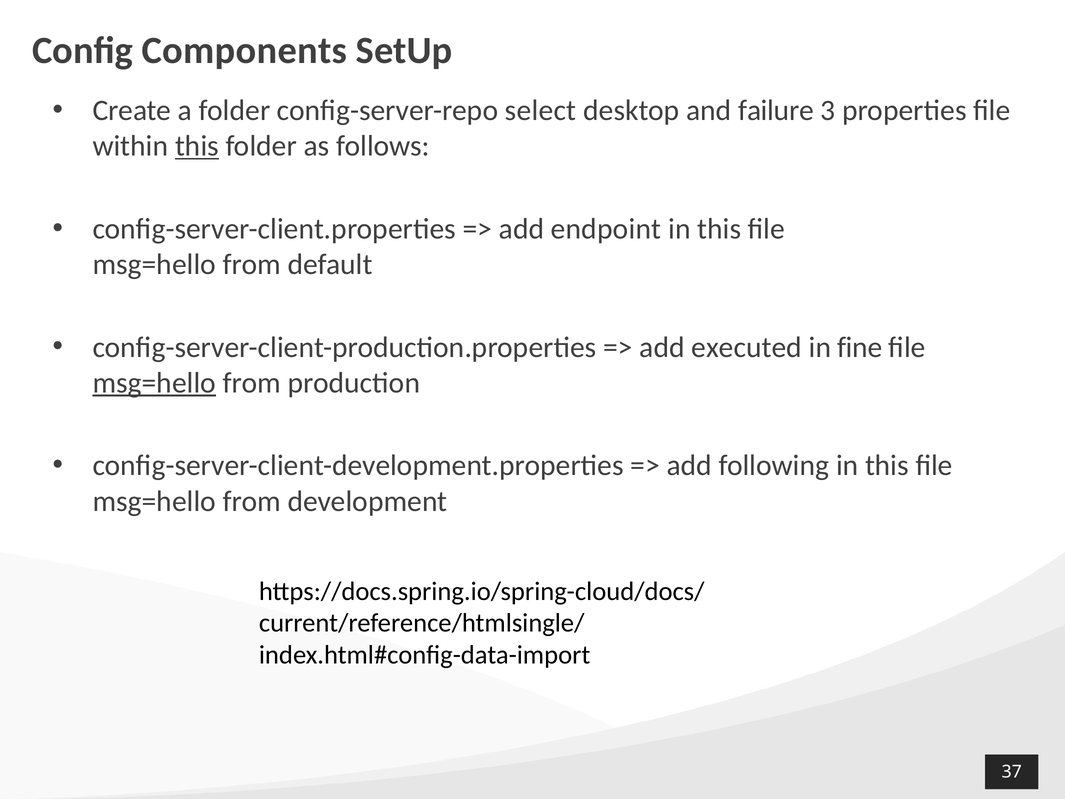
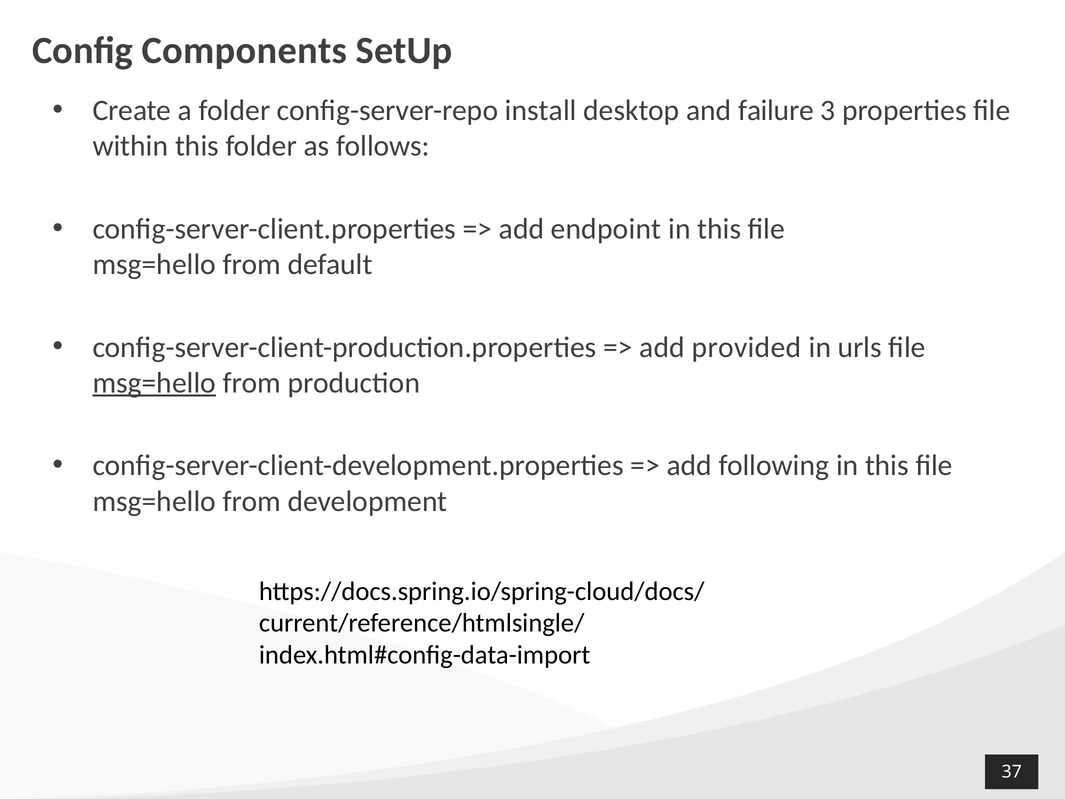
select: select -> install (541, 110)
this underline: present -> none (197, 146)
executed: executed -> provided (746, 347)
fine: fine -> urls (860, 347)
